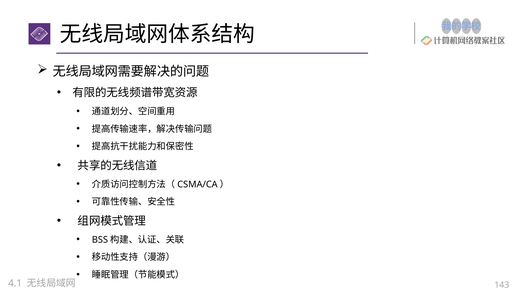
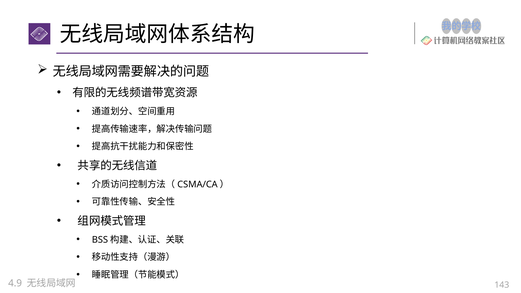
4.1: 4.1 -> 4.9 (15, 283)
